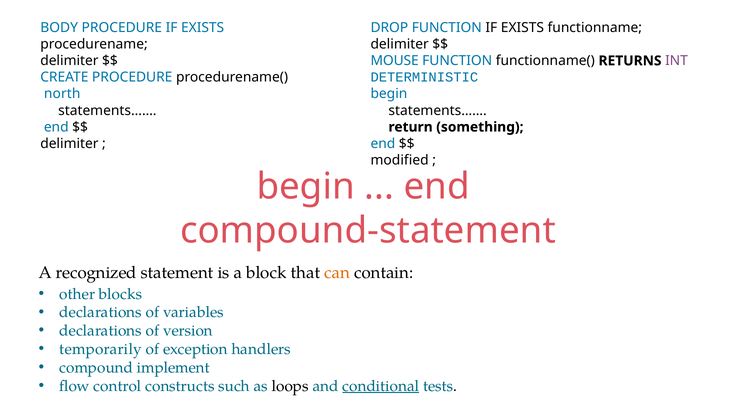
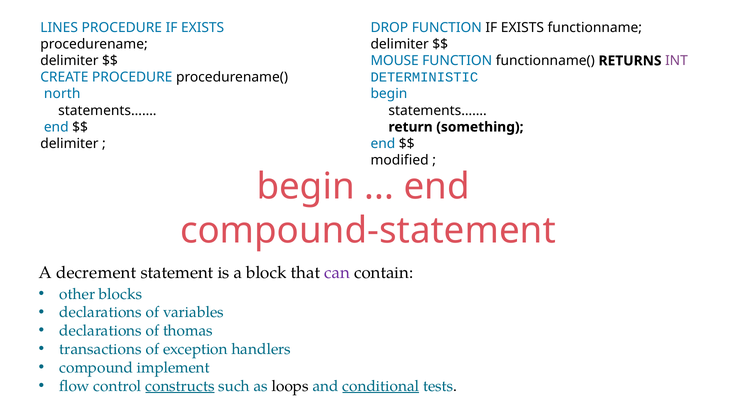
BODY: BODY -> LINES (59, 28)
recognized: recognized -> decrement (96, 273)
can colour: orange -> purple (337, 273)
version: version -> thomas (188, 331)
temporarily: temporarily -> transactions (101, 349)
constructs underline: none -> present (180, 386)
